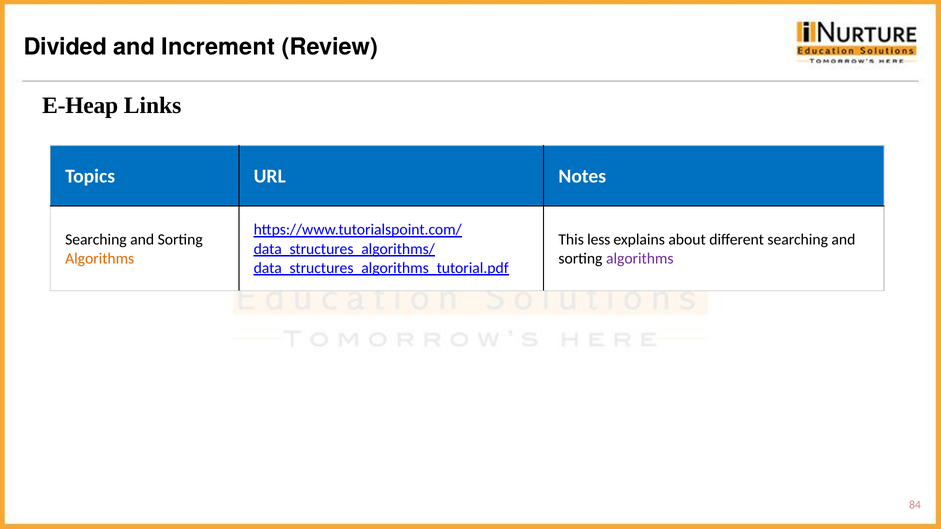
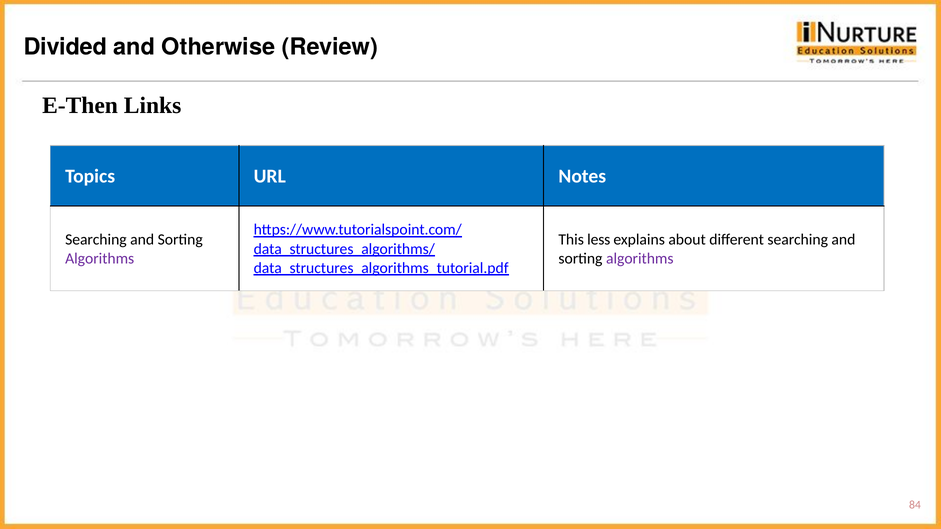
Increment: Increment -> Otherwise (218, 47)
E-Heap: E-Heap -> E-Then (80, 106)
Algorithms colour: orange -> purple (100, 259)
